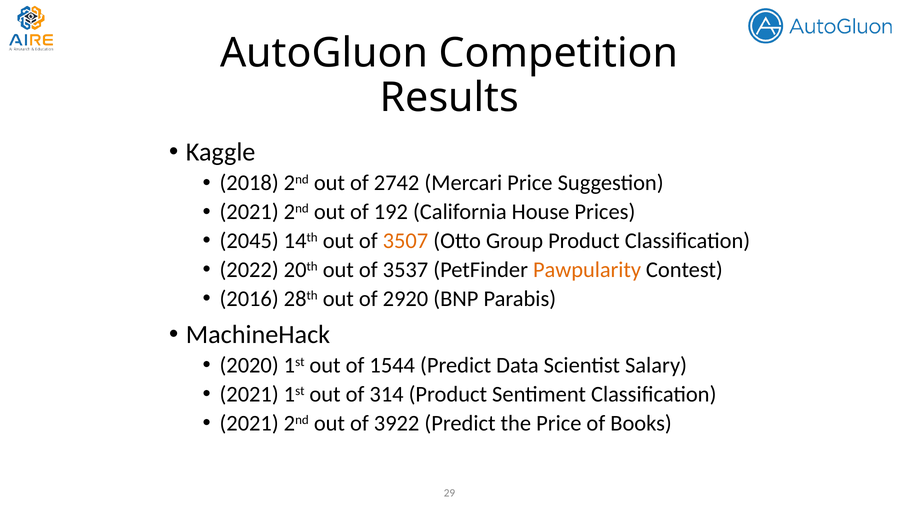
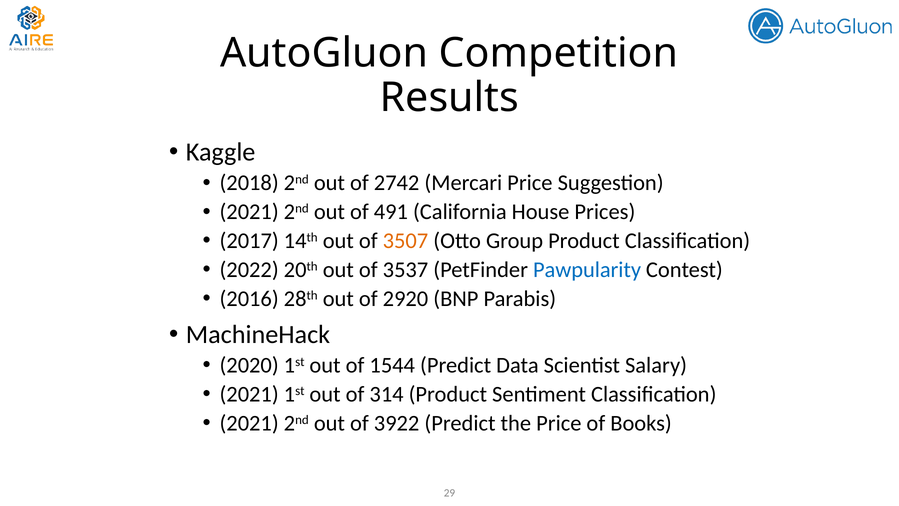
192: 192 -> 491 (391, 212)
2045: 2045 -> 2017 (249, 241)
Pawpularity colour: orange -> blue (587, 270)
